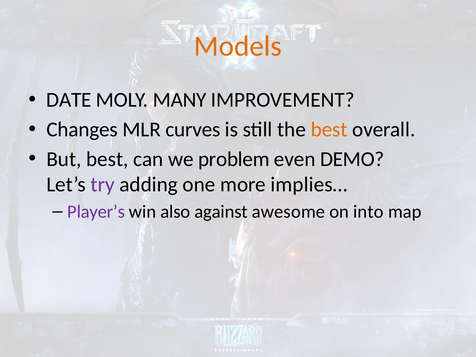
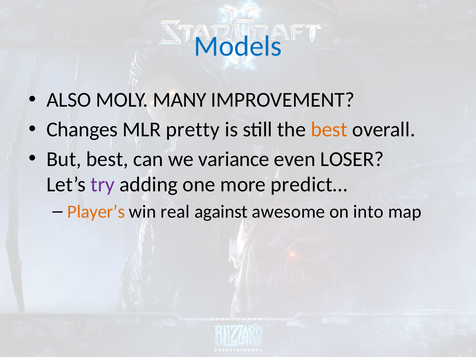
Models colour: orange -> blue (238, 46)
DATE: DATE -> ALSO (69, 100)
curves: curves -> pretty (193, 129)
problem: problem -> variance (234, 159)
DEMO: DEMO -> LOSER (352, 159)
implies…: implies… -> predict… (309, 185)
Player’s colour: purple -> orange (96, 212)
also: also -> real (175, 212)
